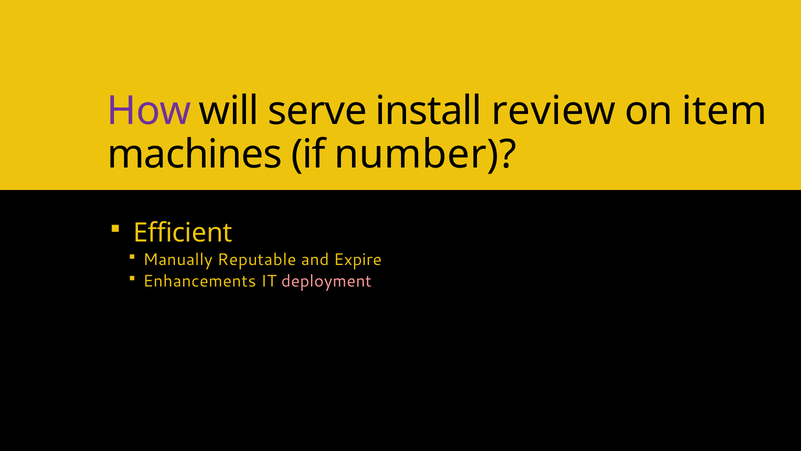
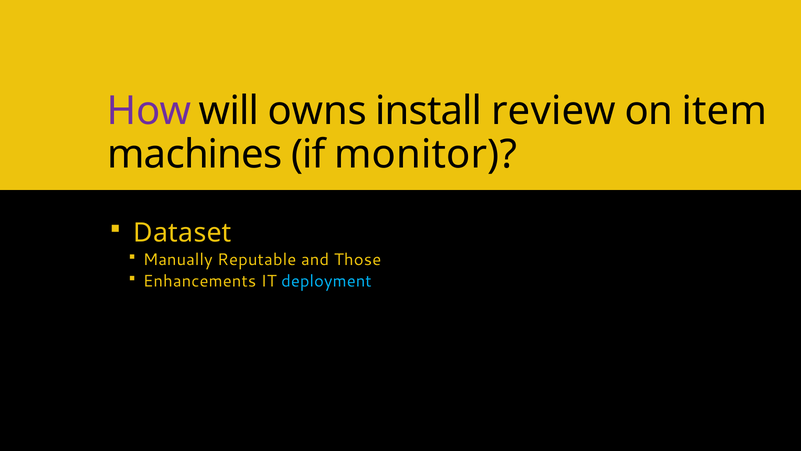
serve: serve -> owns (317, 111)
number: number -> monitor (426, 154)
Efficient: Efficient -> Dataset (183, 233)
Expire: Expire -> Those (358, 260)
deployment colour: pink -> light blue (326, 281)
